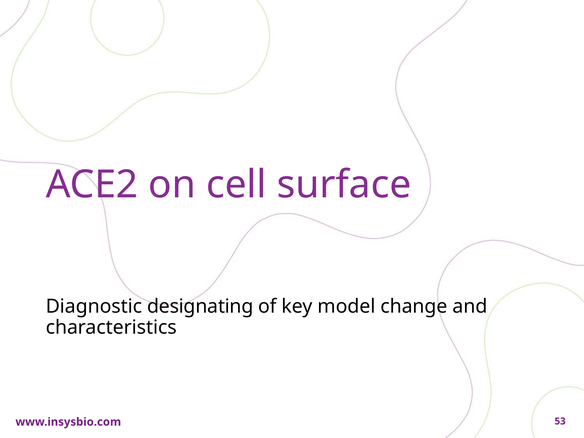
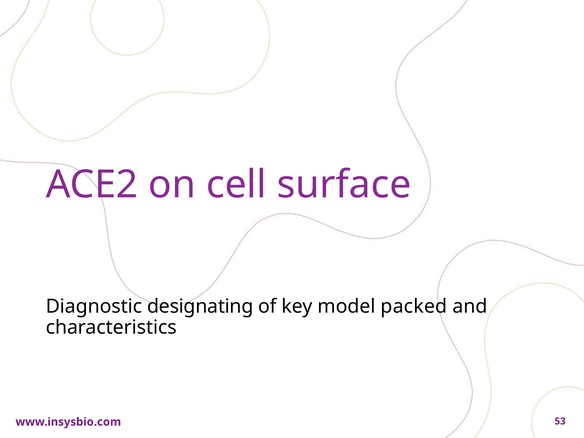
change: change -> packed (414, 306)
